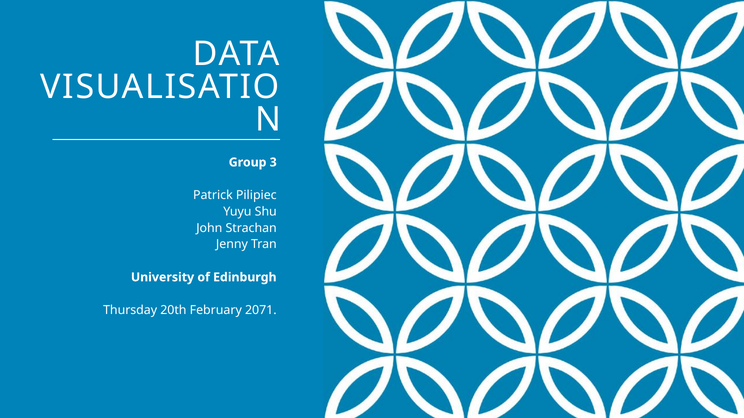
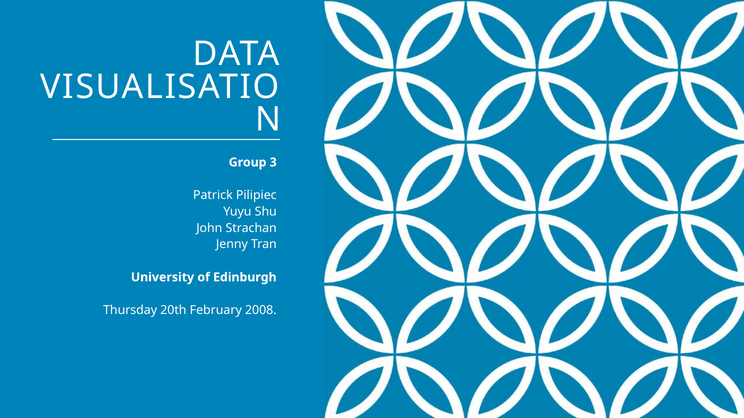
2071: 2071 -> 2008 (261, 310)
